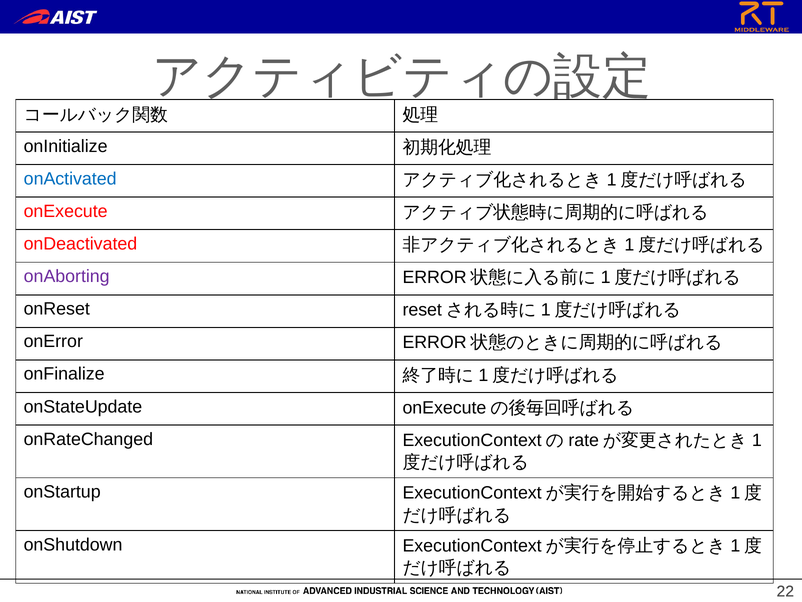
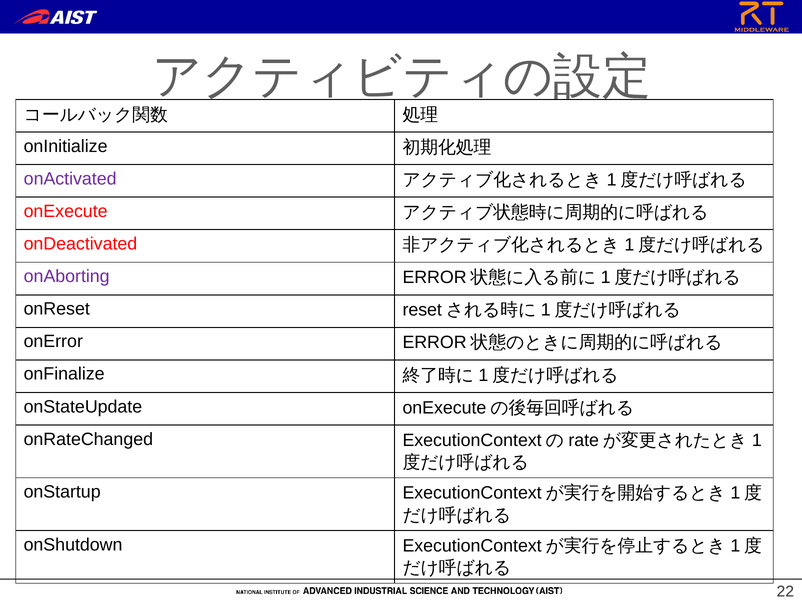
onActivated colour: blue -> purple (70, 179)
